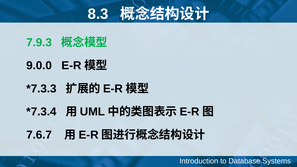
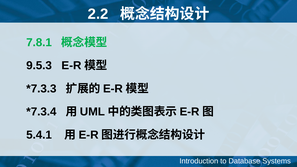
8.3: 8.3 -> 2.2 (98, 14)
7.9.3: 7.9.3 -> 7.8.1 (39, 42)
9.0.0: 9.0.0 -> 9.5.3 (39, 66)
7.6.7: 7.6.7 -> 5.4.1 (39, 135)
